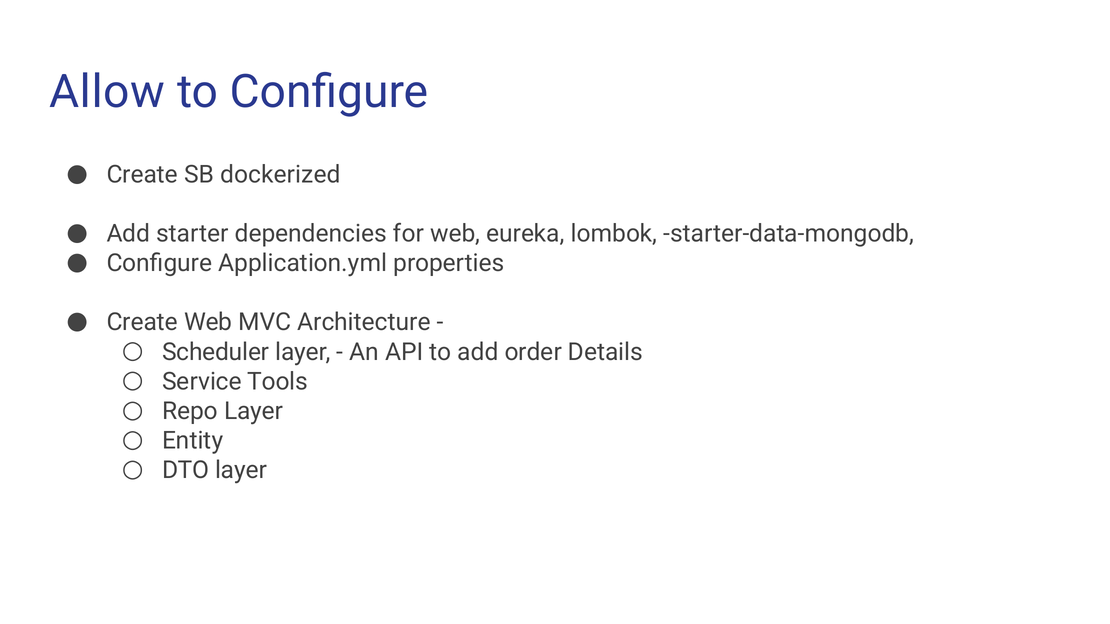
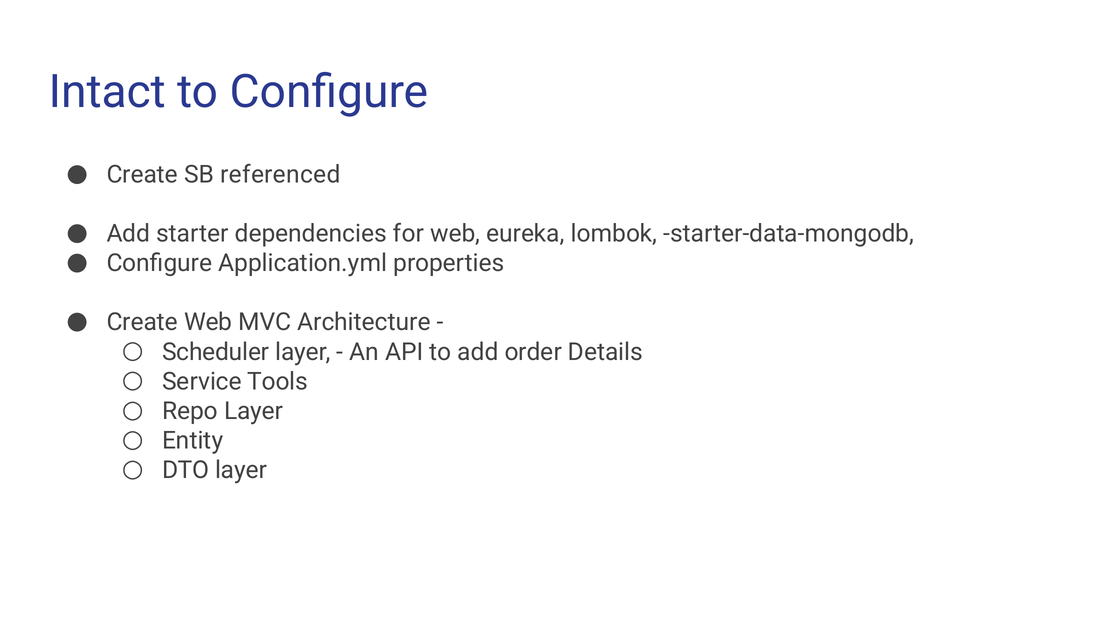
Allow: Allow -> Intact (107, 92)
dockerized: dockerized -> referenced (280, 175)
